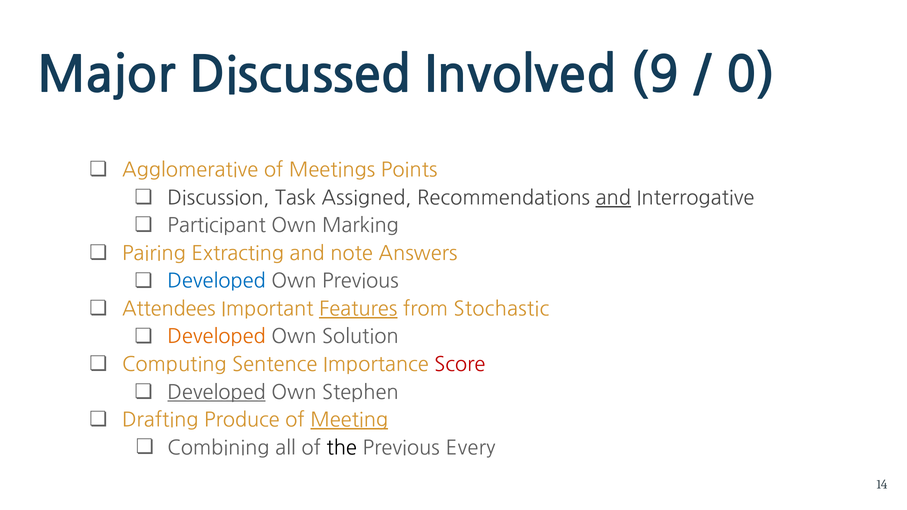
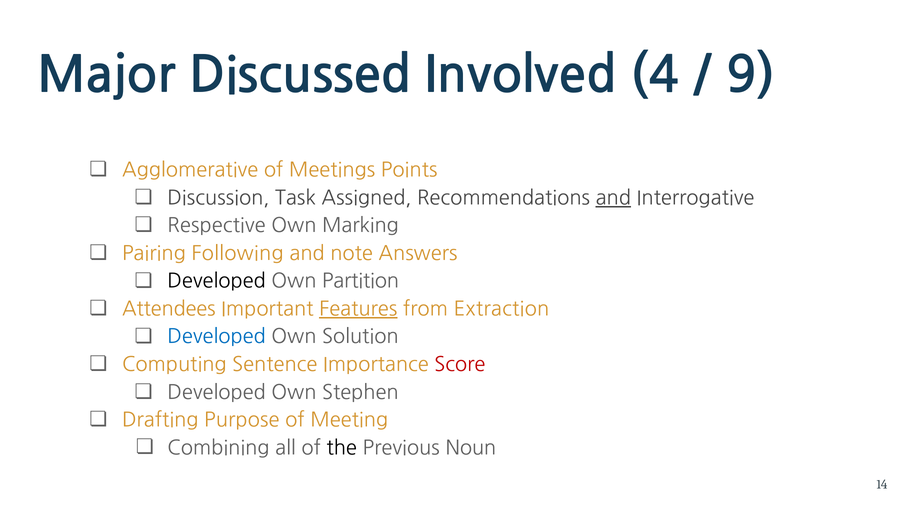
9: 9 -> 4 (655, 76)
0: 0 -> 9 (751, 76)
Participant: Participant -> Respective (217, 226)
Extracting: Extracting -> Following (238, 254)
Developed colour: blue -> black (217, 281)
Own Previous: Previous -> Partition (360, 281)
Stochastic: Stochastic -> Extraction (501, 309)
Developed colour: orange -> blue (217, 337)
Developed underline: present -> none (217, 393)
Produce: Produce -> Purpose (242, 420)
Meeting underline: present -> none (349, 420)
Every: Every -> Noun (471, 448)
